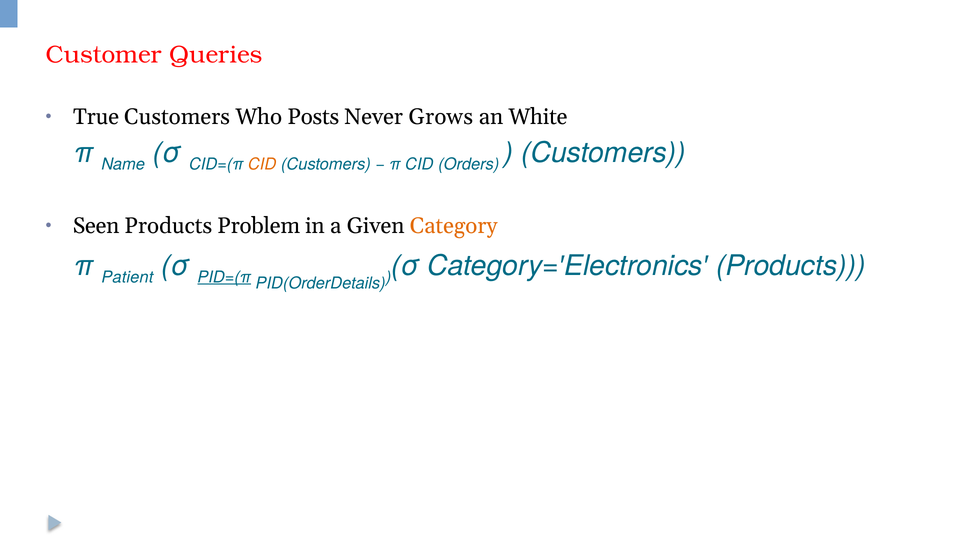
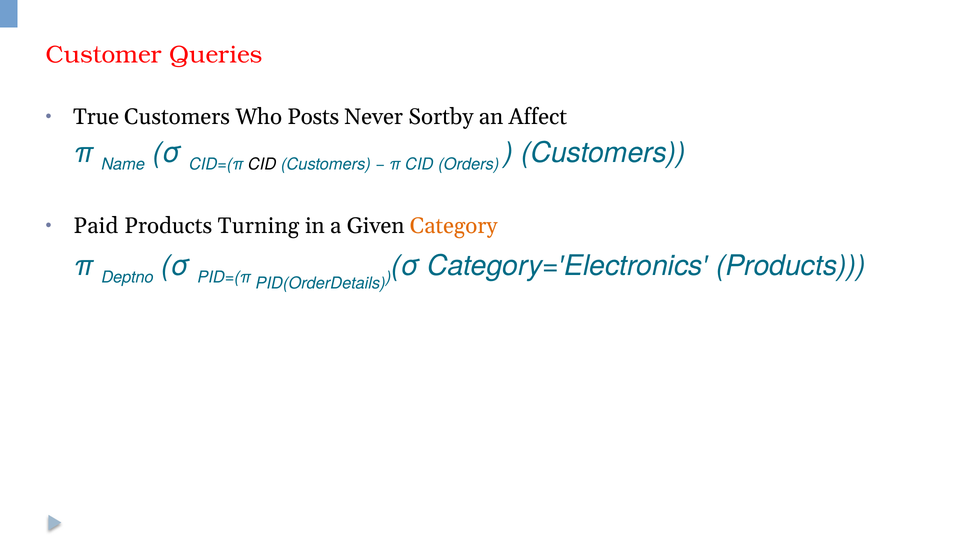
Grows: Grows -> Sortby (441, 117)
White: White -> Affect (538, 117)
CID colour: orange -> black (262, 164)
Seen: Seen -> Paid (96, 226)
Problem: Problem -> Turning (258, 226)
Patient: Patient -> Deptno (127, 277)
PID=(π underline: present -> none (224, 277)
